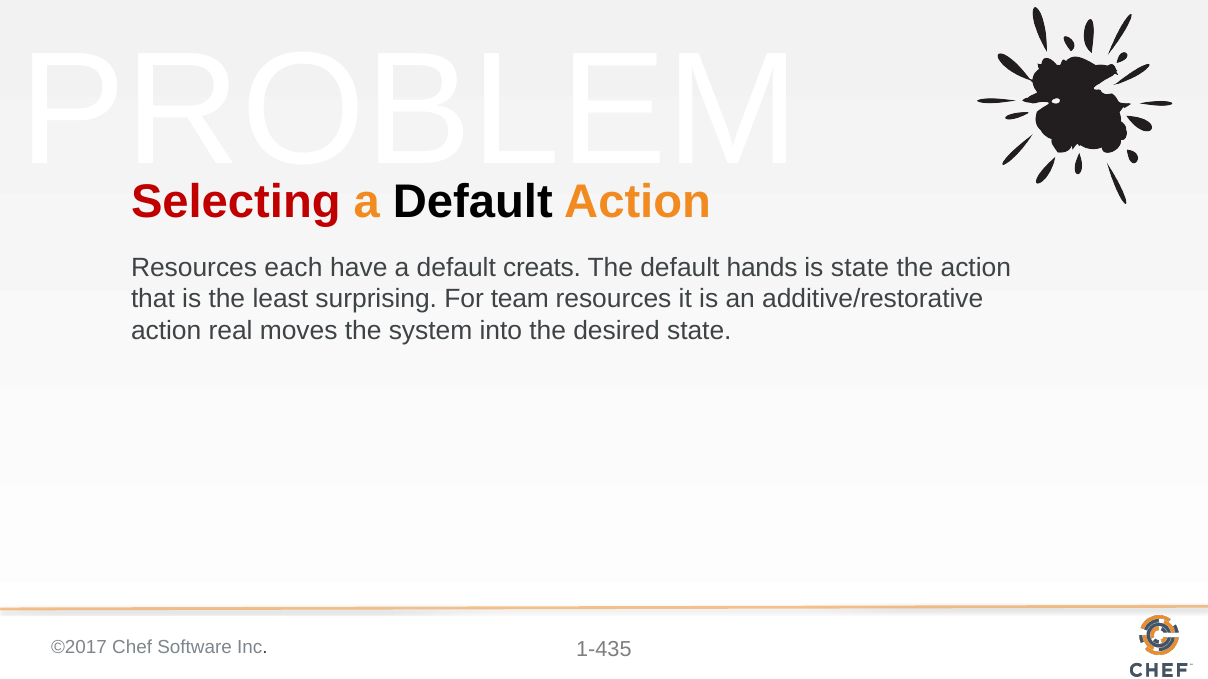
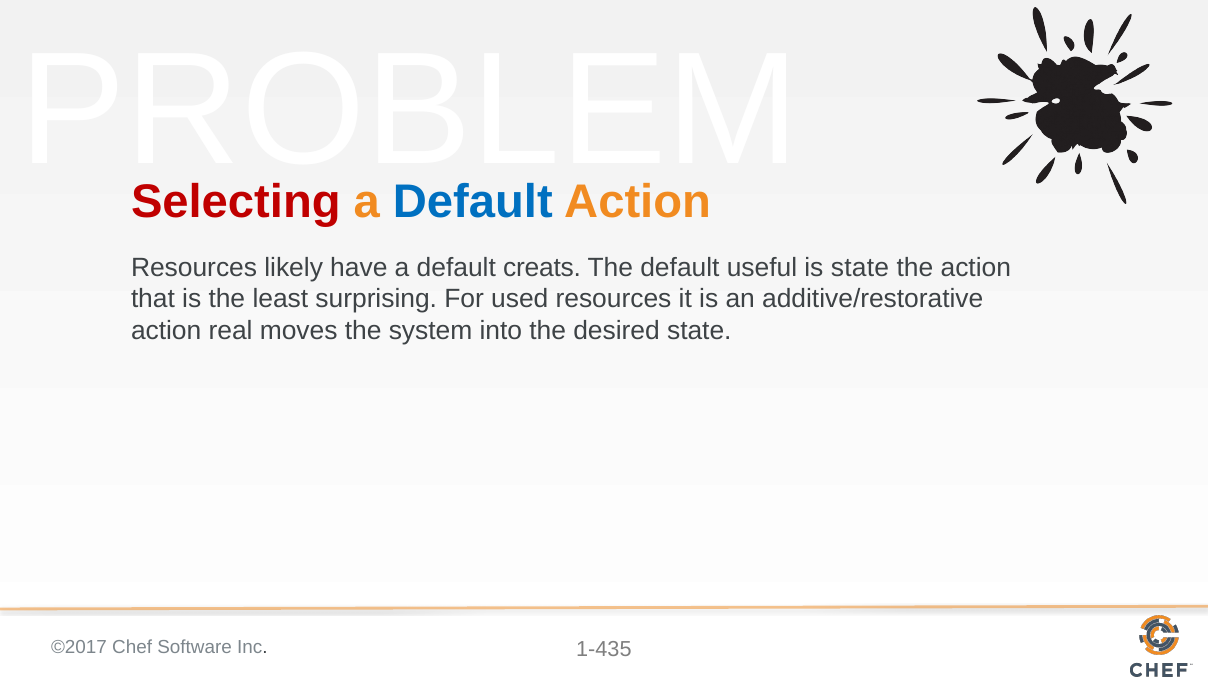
Default colour: black -> blue (473, 202)
each: each -> likely (294, 268)
hands: hands -> useful (762, 268)
team: team -> used (520, 299)
